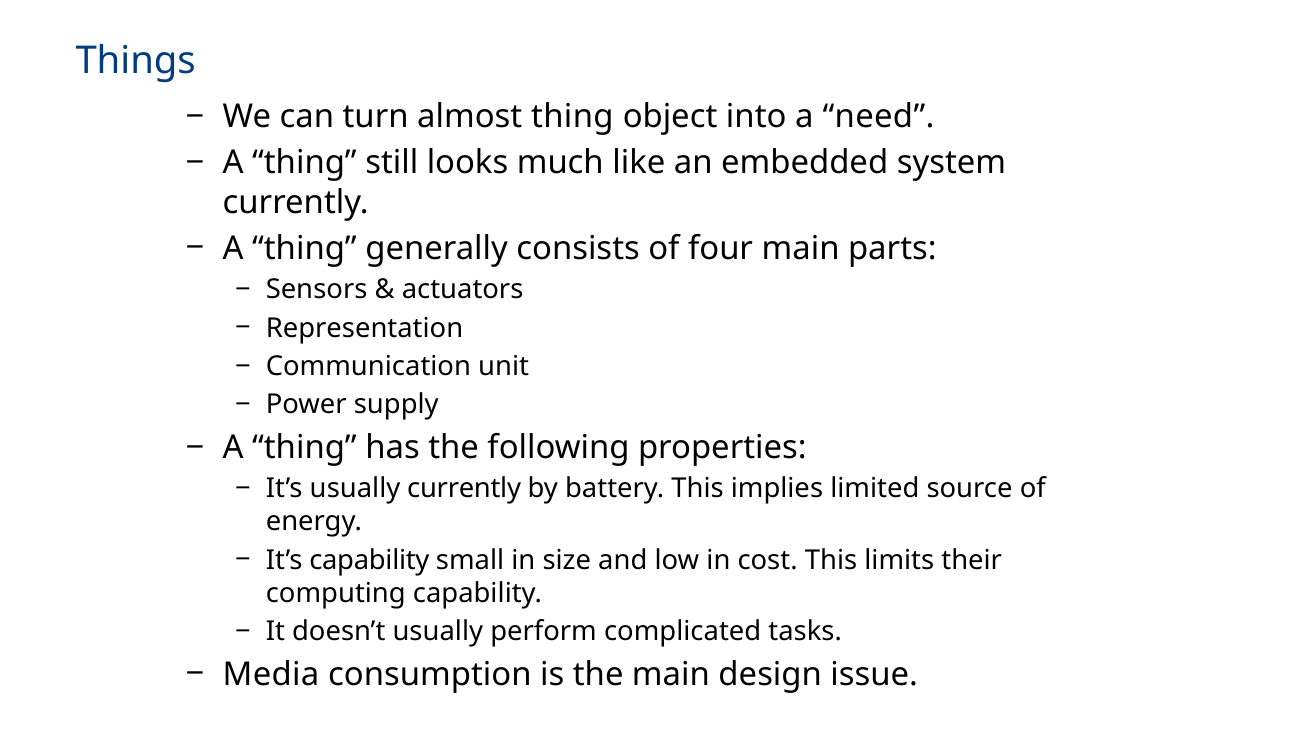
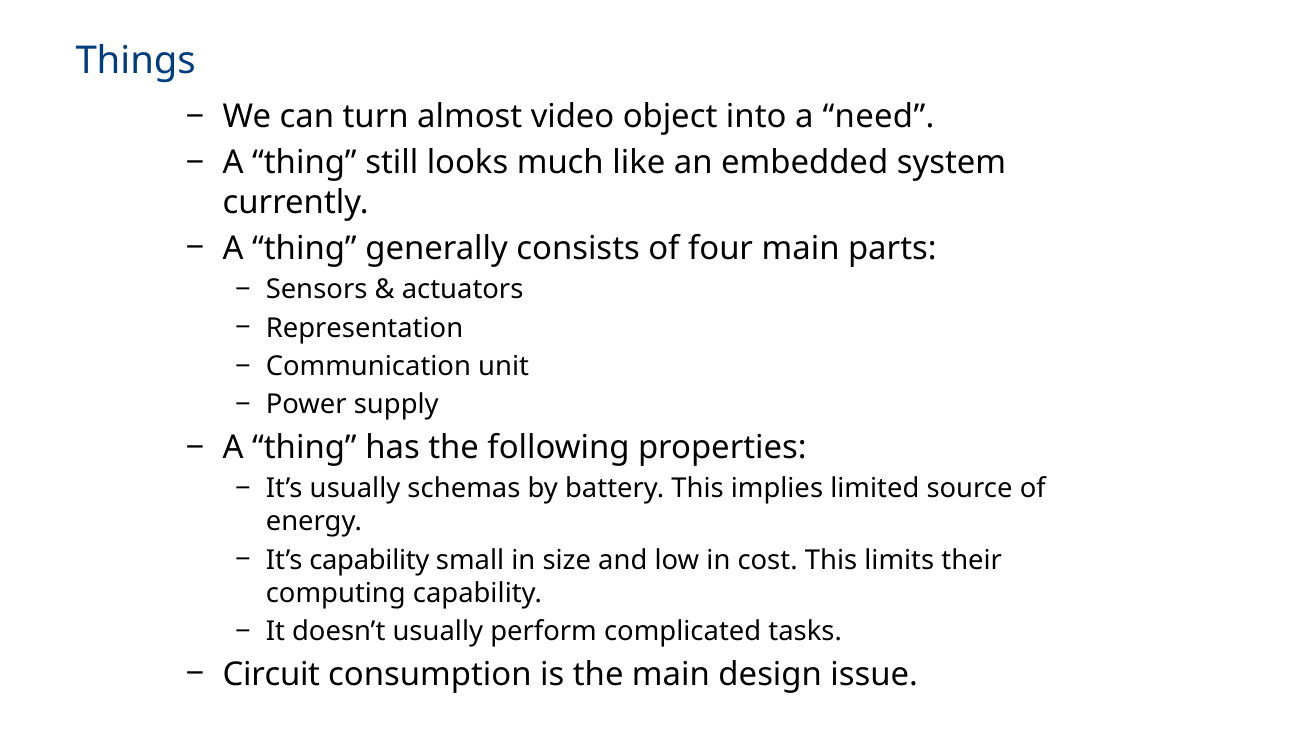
almost thing: thing -> video (573, 117)
usually currently: currently -> schemas (464, 489)
Media: Media -> Circuit (271, 674)
